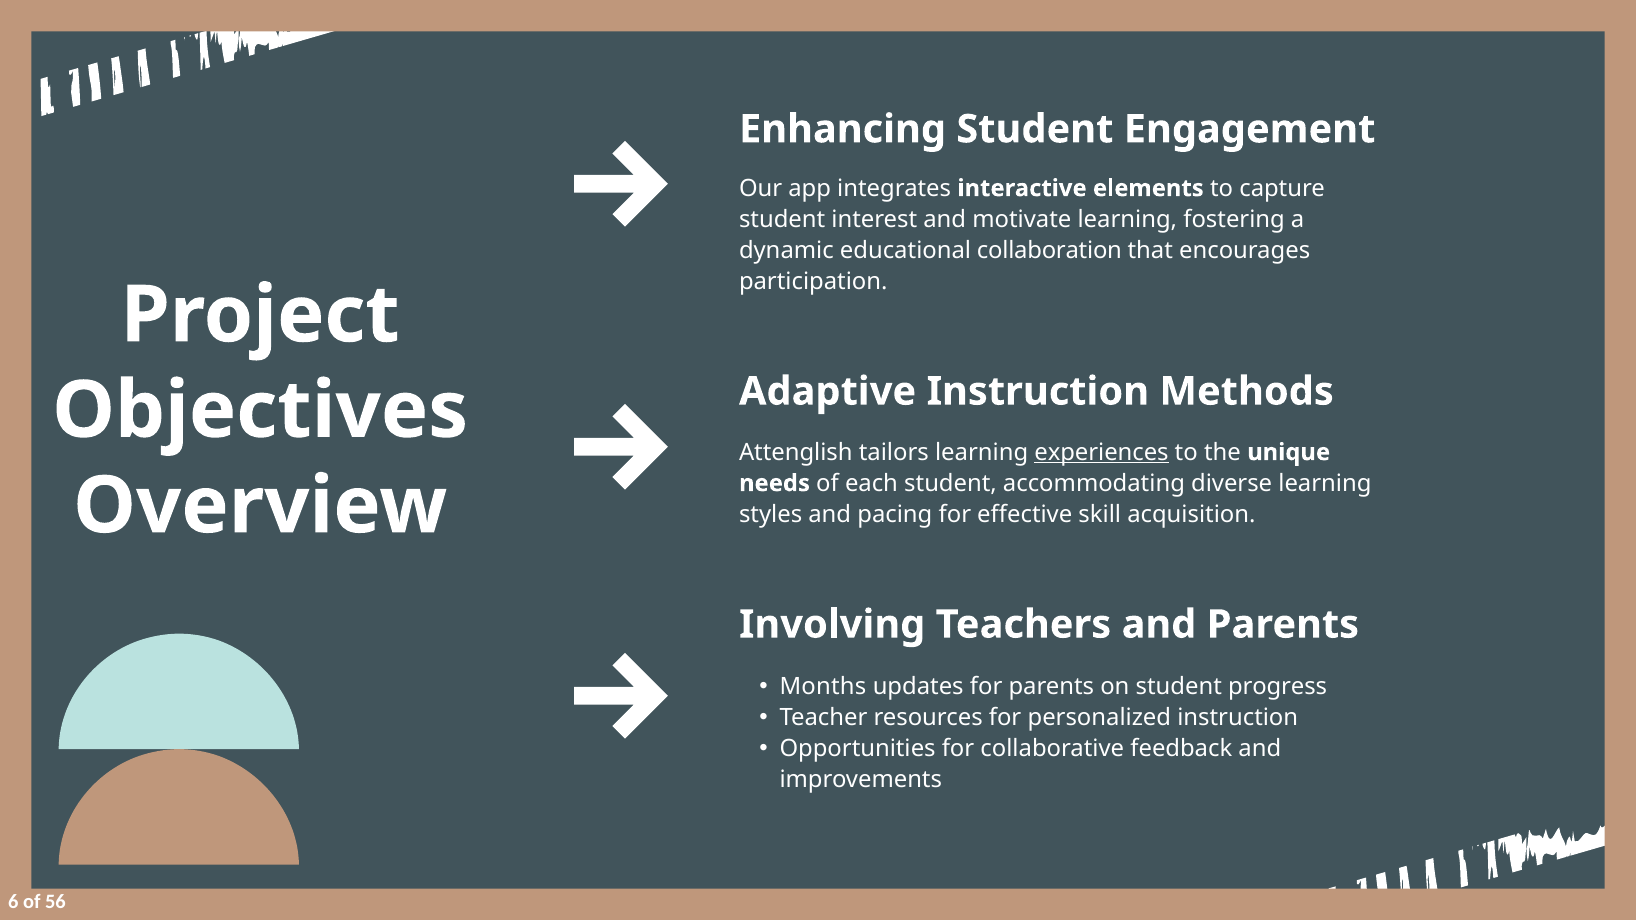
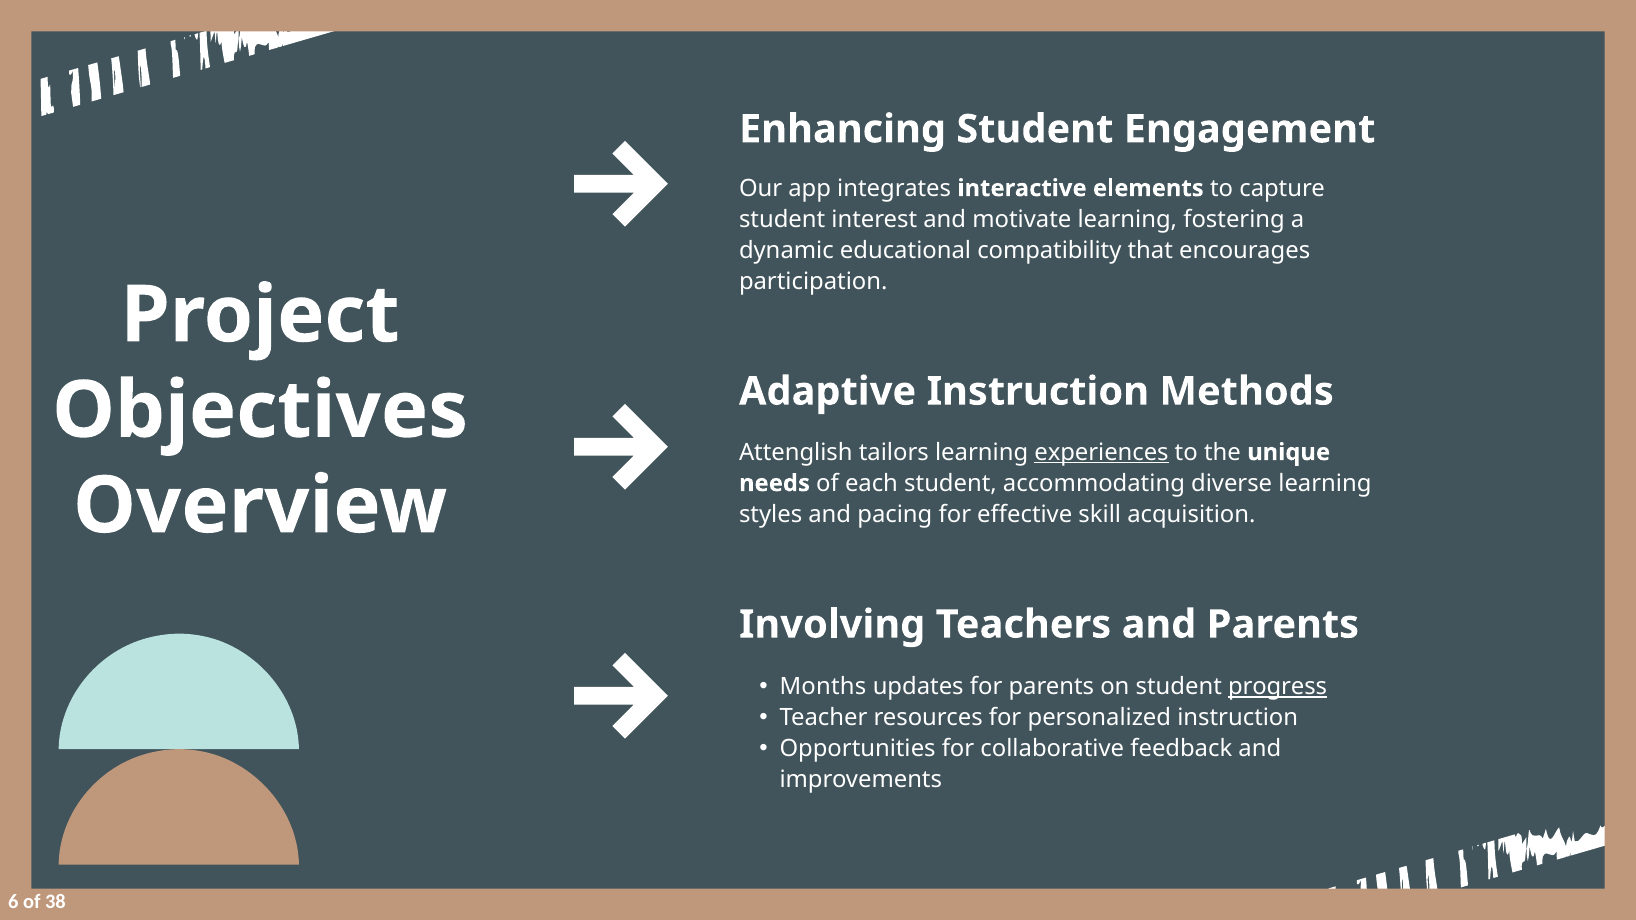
collaboration: collaboration -> compatibility (1049, 250)
progress underline: none -> present (1278, 687)
56: 56 -> 38 (55, 902)
